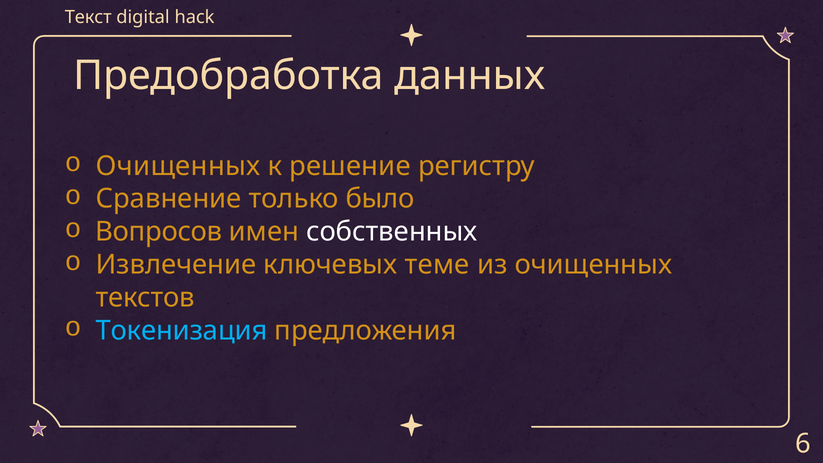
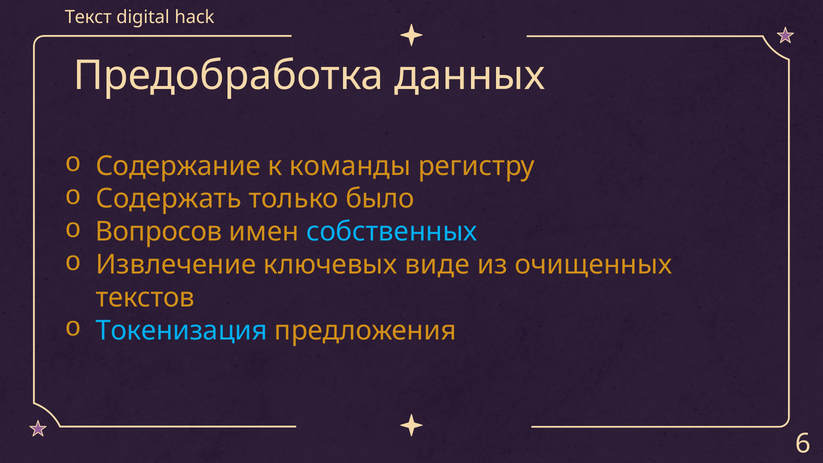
Очищенных: Очищенных -> Содержание (178, 166)
решение: решение -> команды (350, 166)
Сравнение: Сравнение -> Содержать (169, 199)
собственных colour: white -> light blue (392, 232)
теме: теме -> виде (437, 265)
